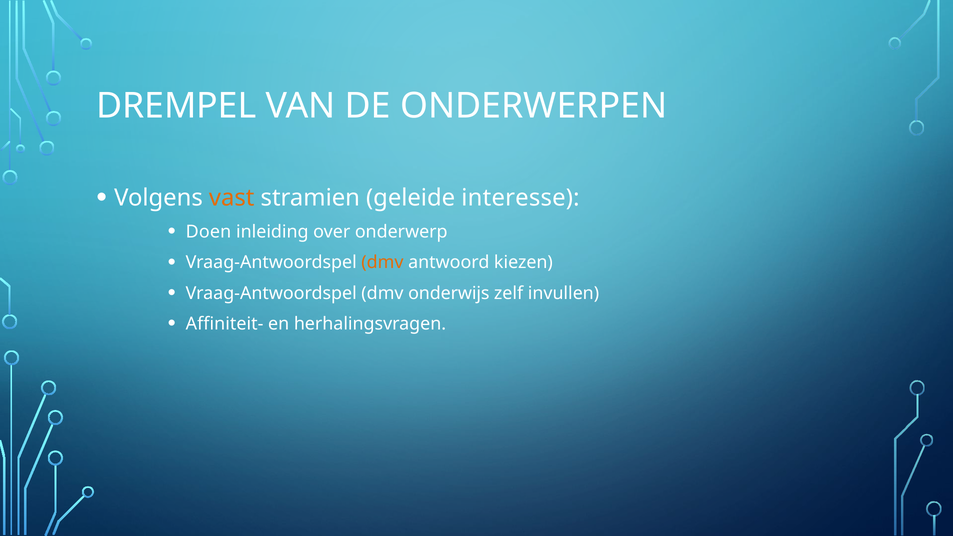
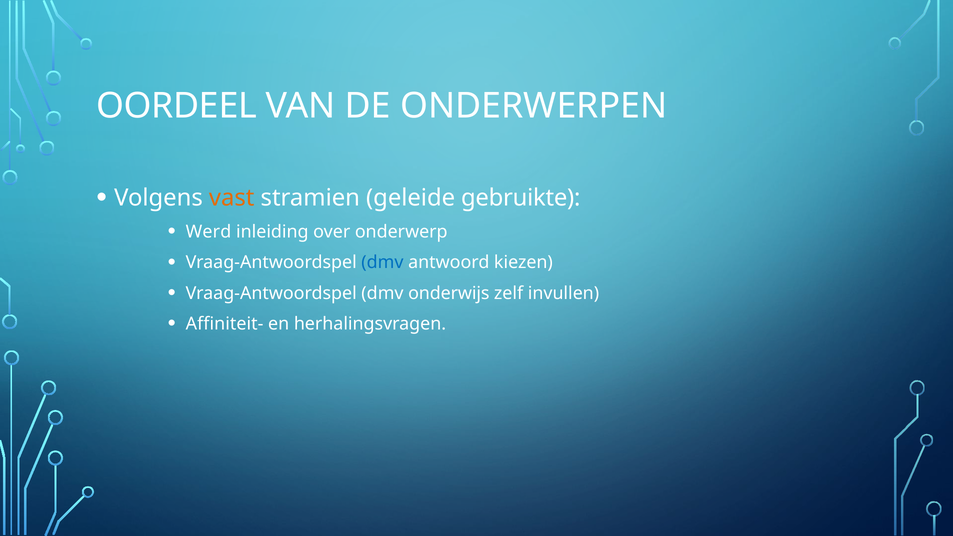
DREMPEL: DREMPEL -> OORDEEL (177, 106)
interesse: interesse -> gebruikte (521, 198)
Doen: Doen -> Werd (208, 232)
dmv colour: orange -> blue (382, 263)
